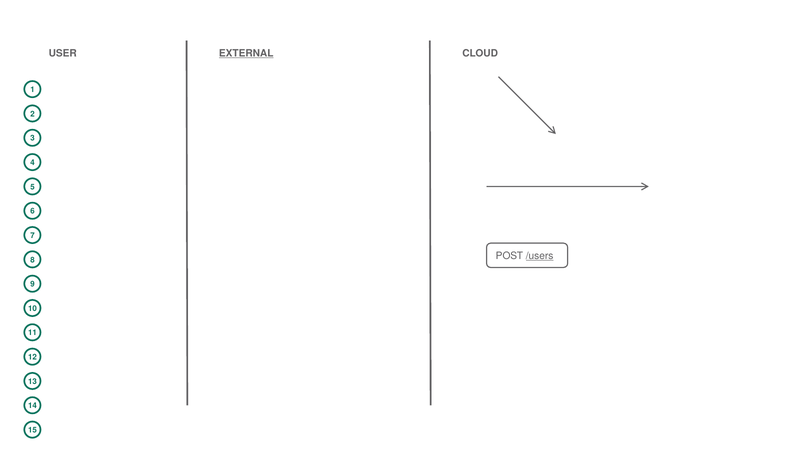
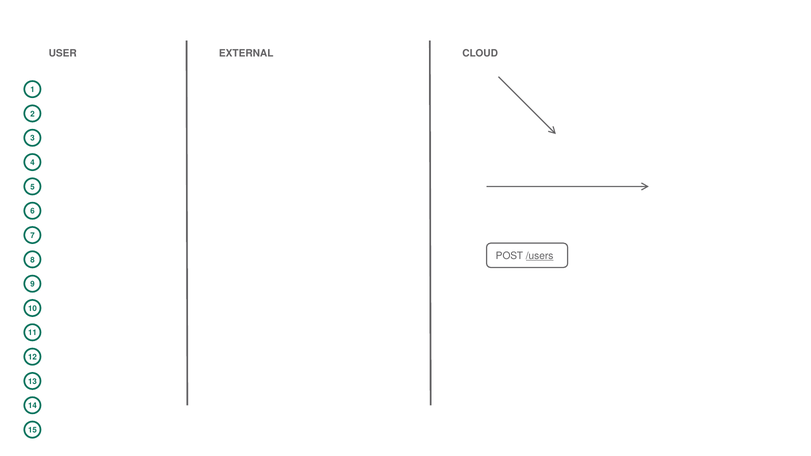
EXTERNAL underline: present -> none (246, 53)
